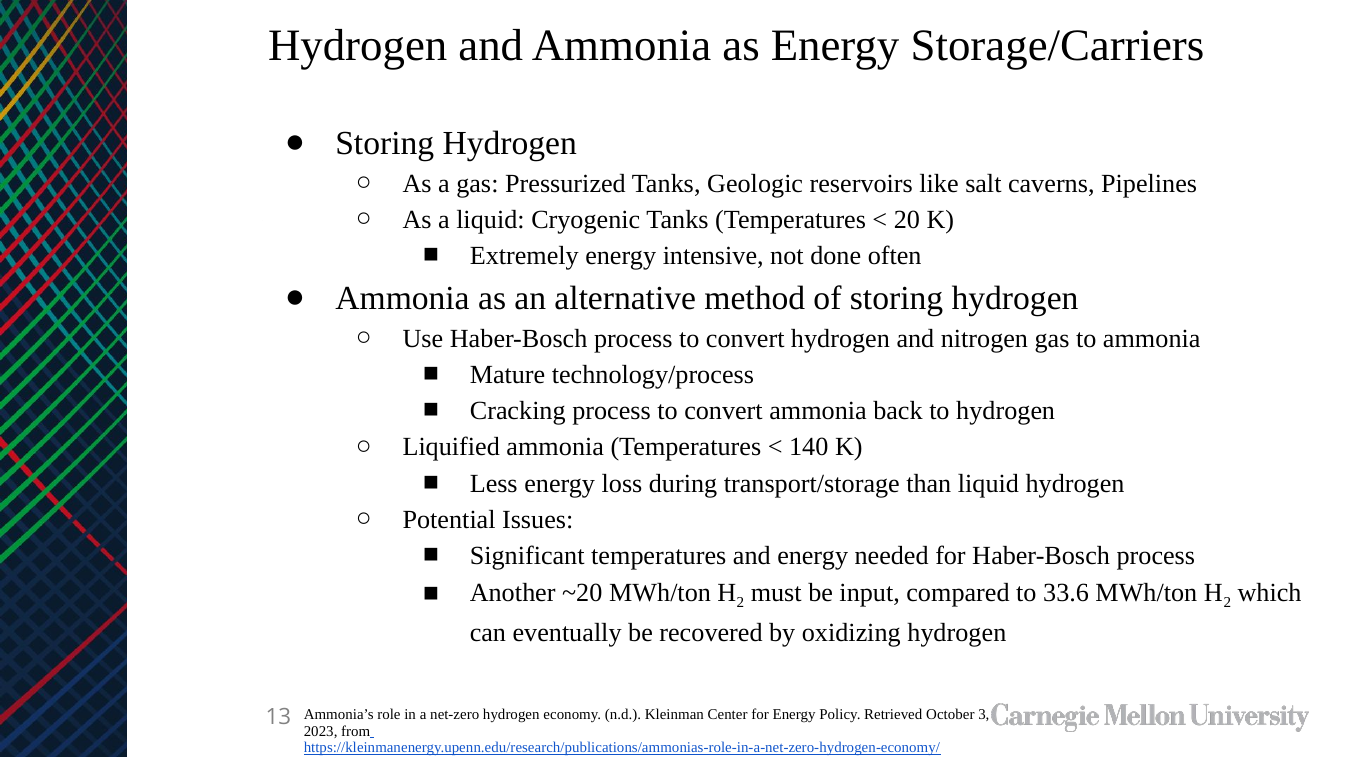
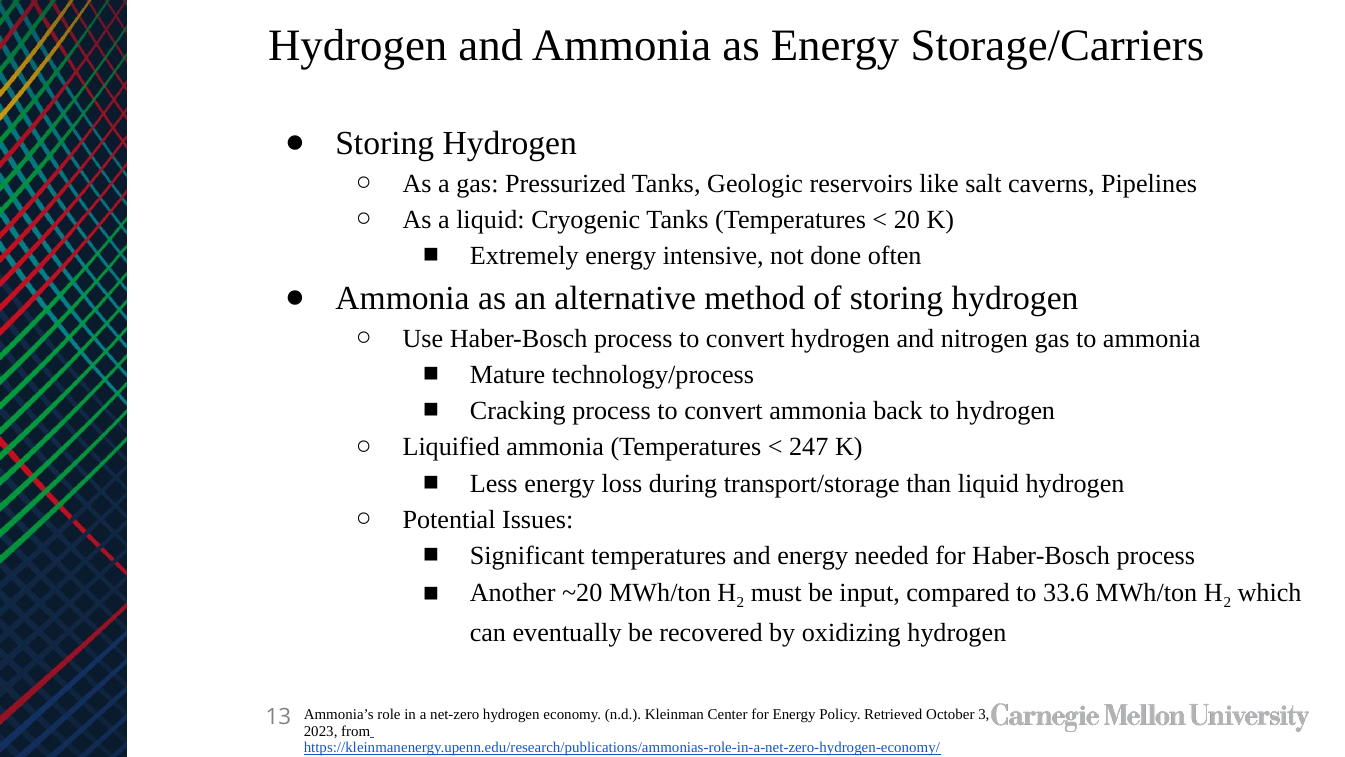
140: 140 -> 247 (809, 447)
